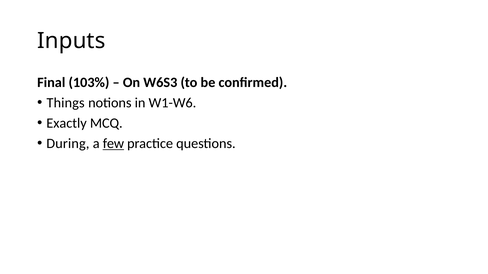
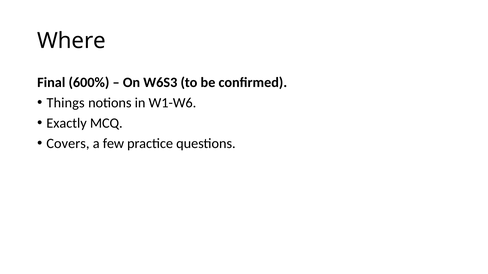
Inputs: Inputs -> Where (71, 41)
103%: 103% -> 600% (89, 82)
During: During -> Covers (68, 144)
few underline: present -> none (113, 144)
